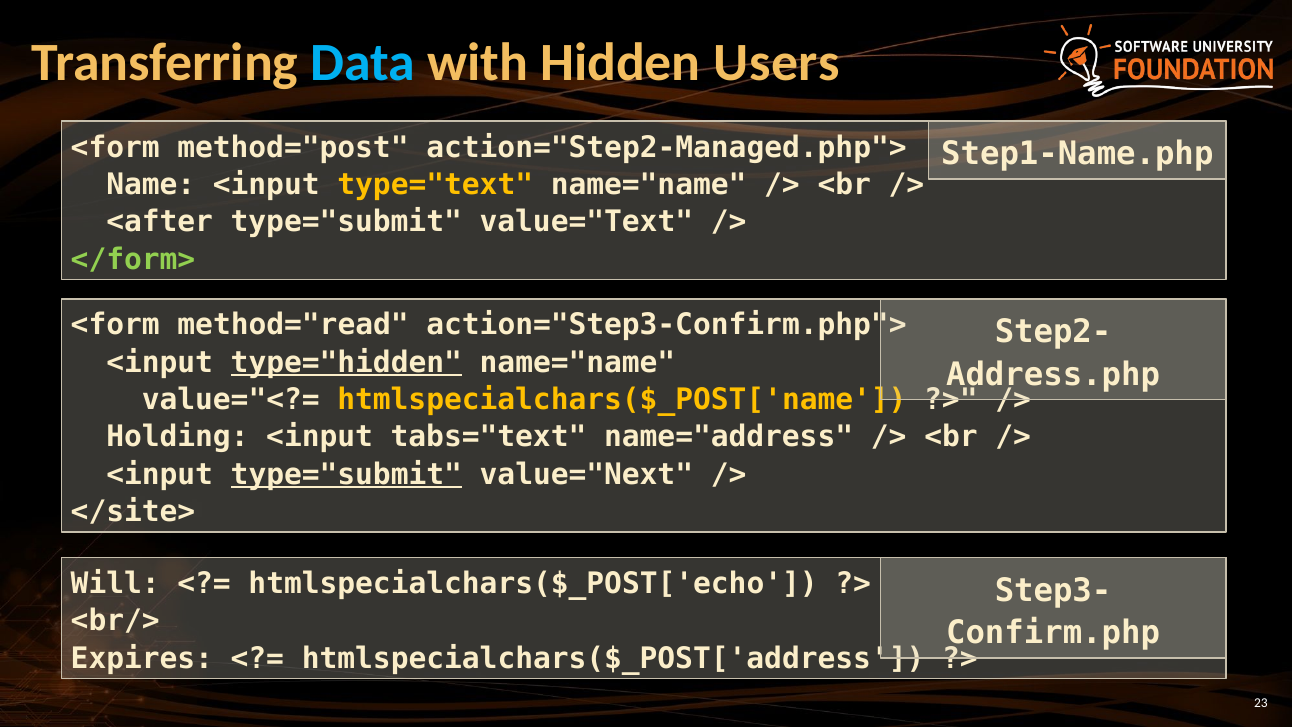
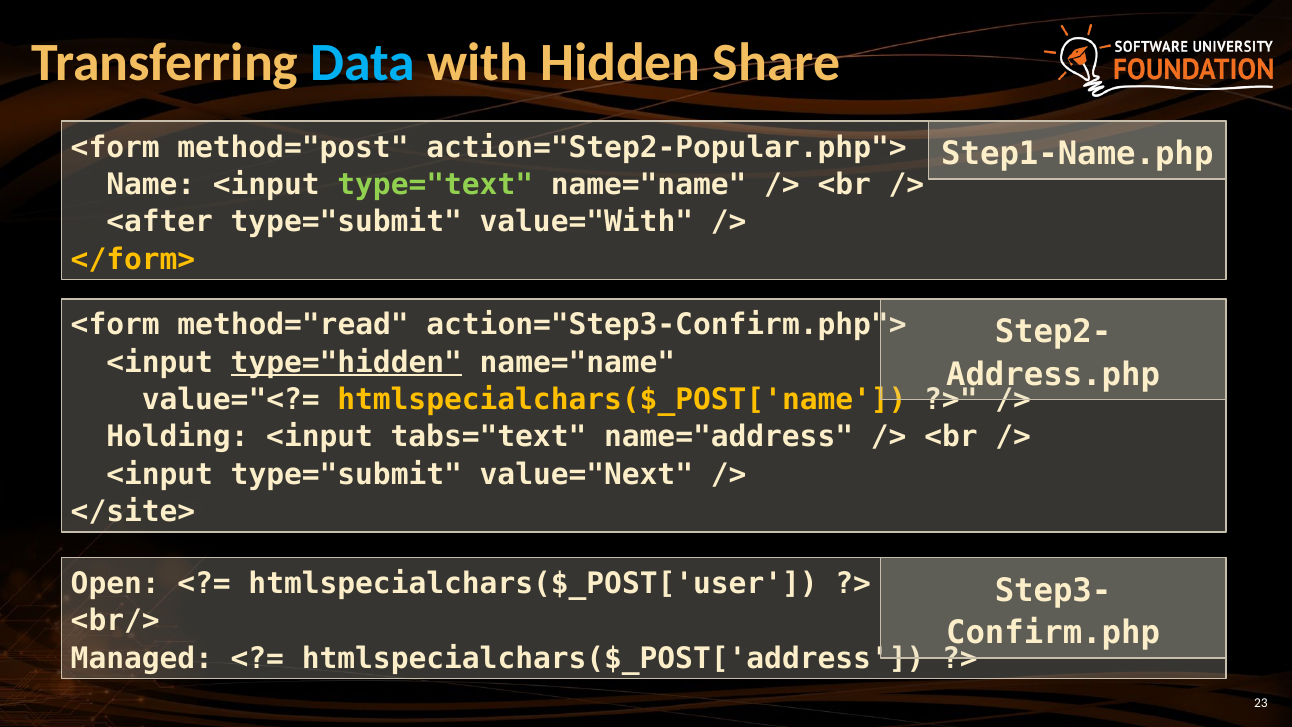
Users: Users -> Share (777, 63)
action="Step2-Managed.php">: action="Step2-Managed.php"> -> action="Step2-Popular.php"> (666, 147)
type="text colour: yellow -> light green (435, 185)
value="Text: value="Text -> value="With (586, 222)
</form> colour: light green -> yellow (133, 259)
type="submit underline: present -> none (346, 474)
Will: Will -> Open (115, 584)
htmlspecialchars($_POST['echo: htmlspecialchars($_POST['echo -> htmlspecialchars($_POST['user (533, 584)
Expires: Expires -> Managed (142, 658)
